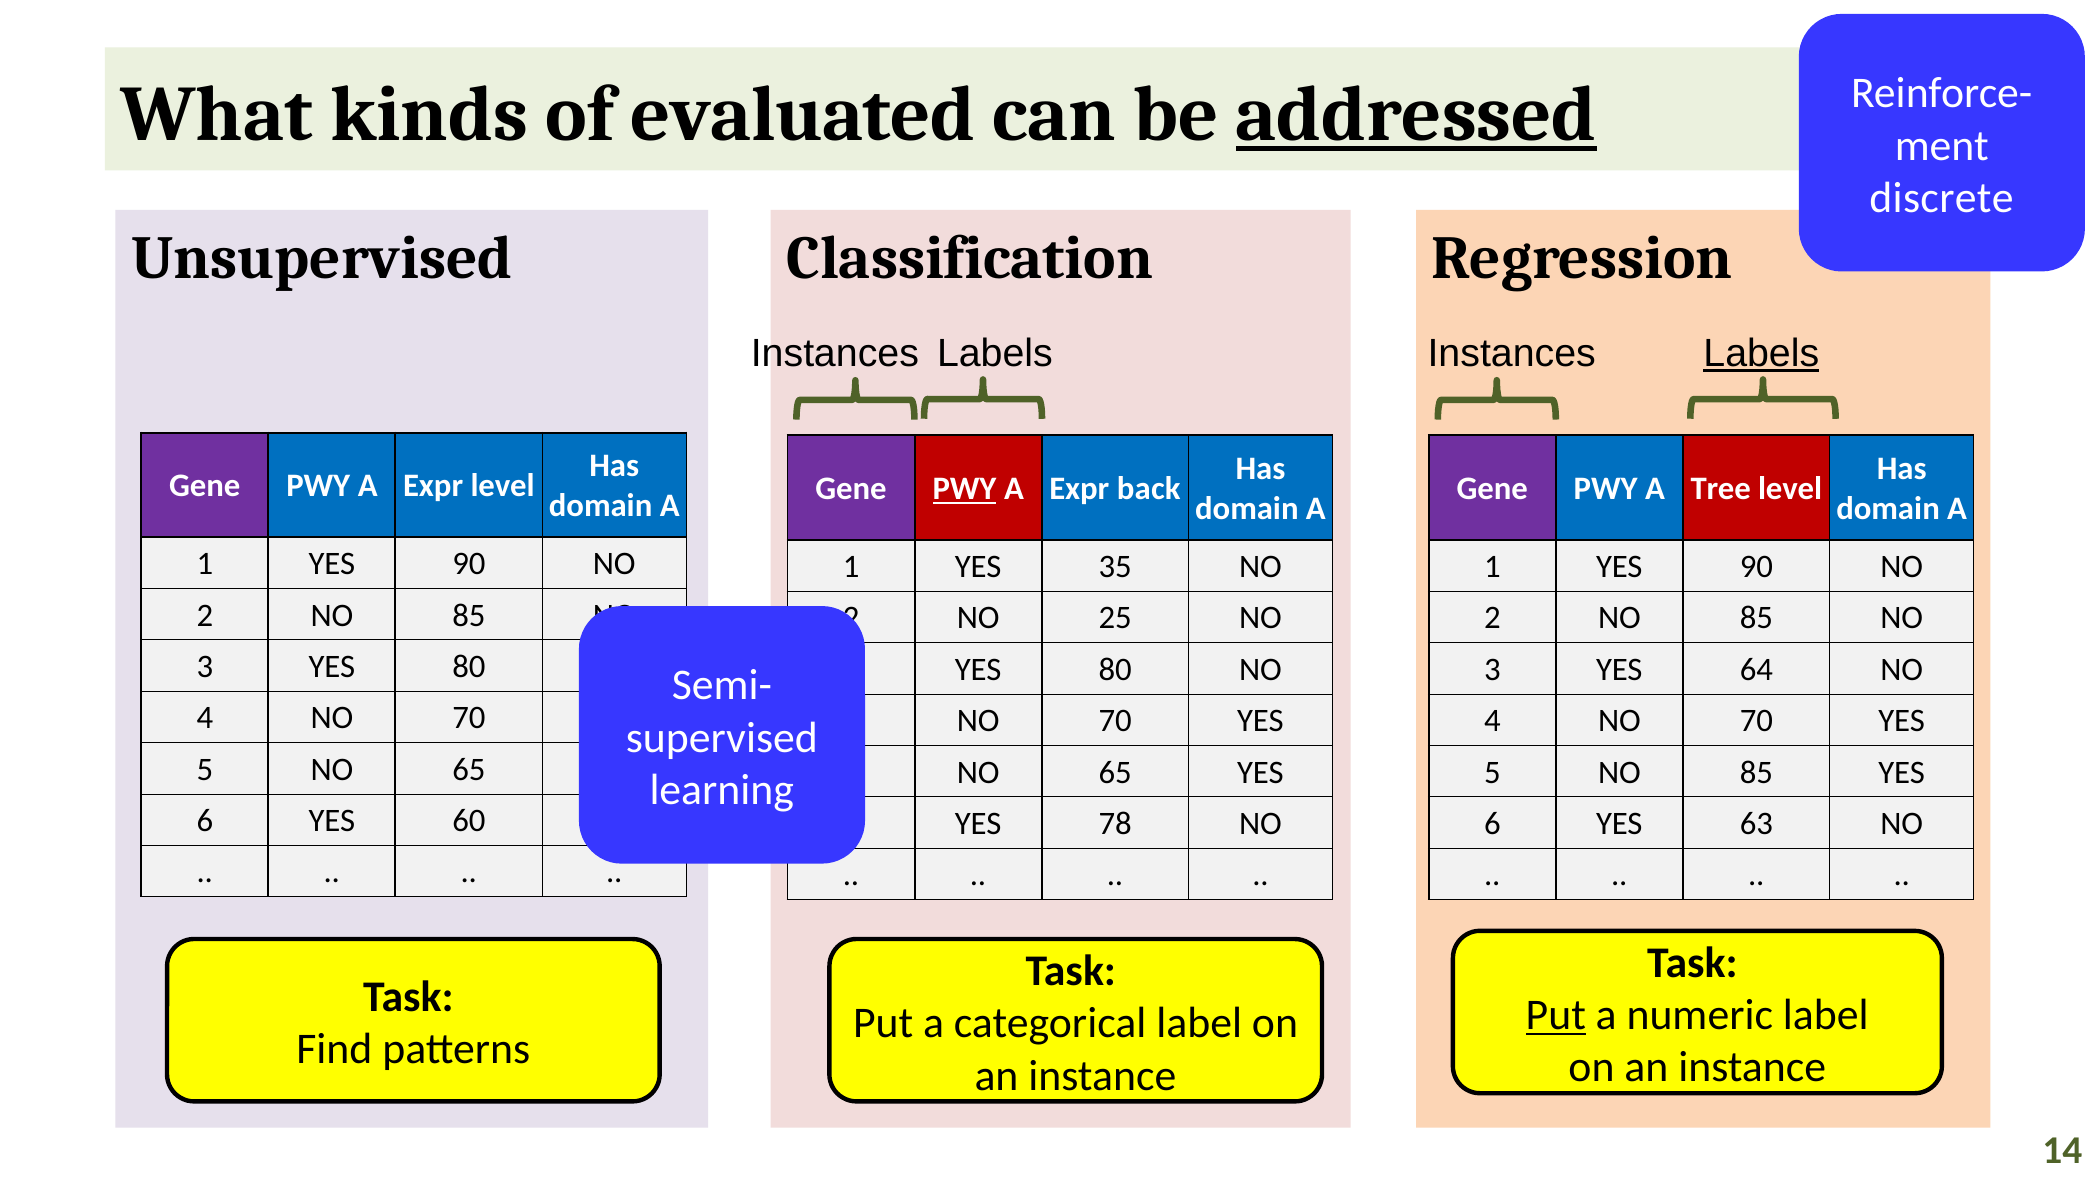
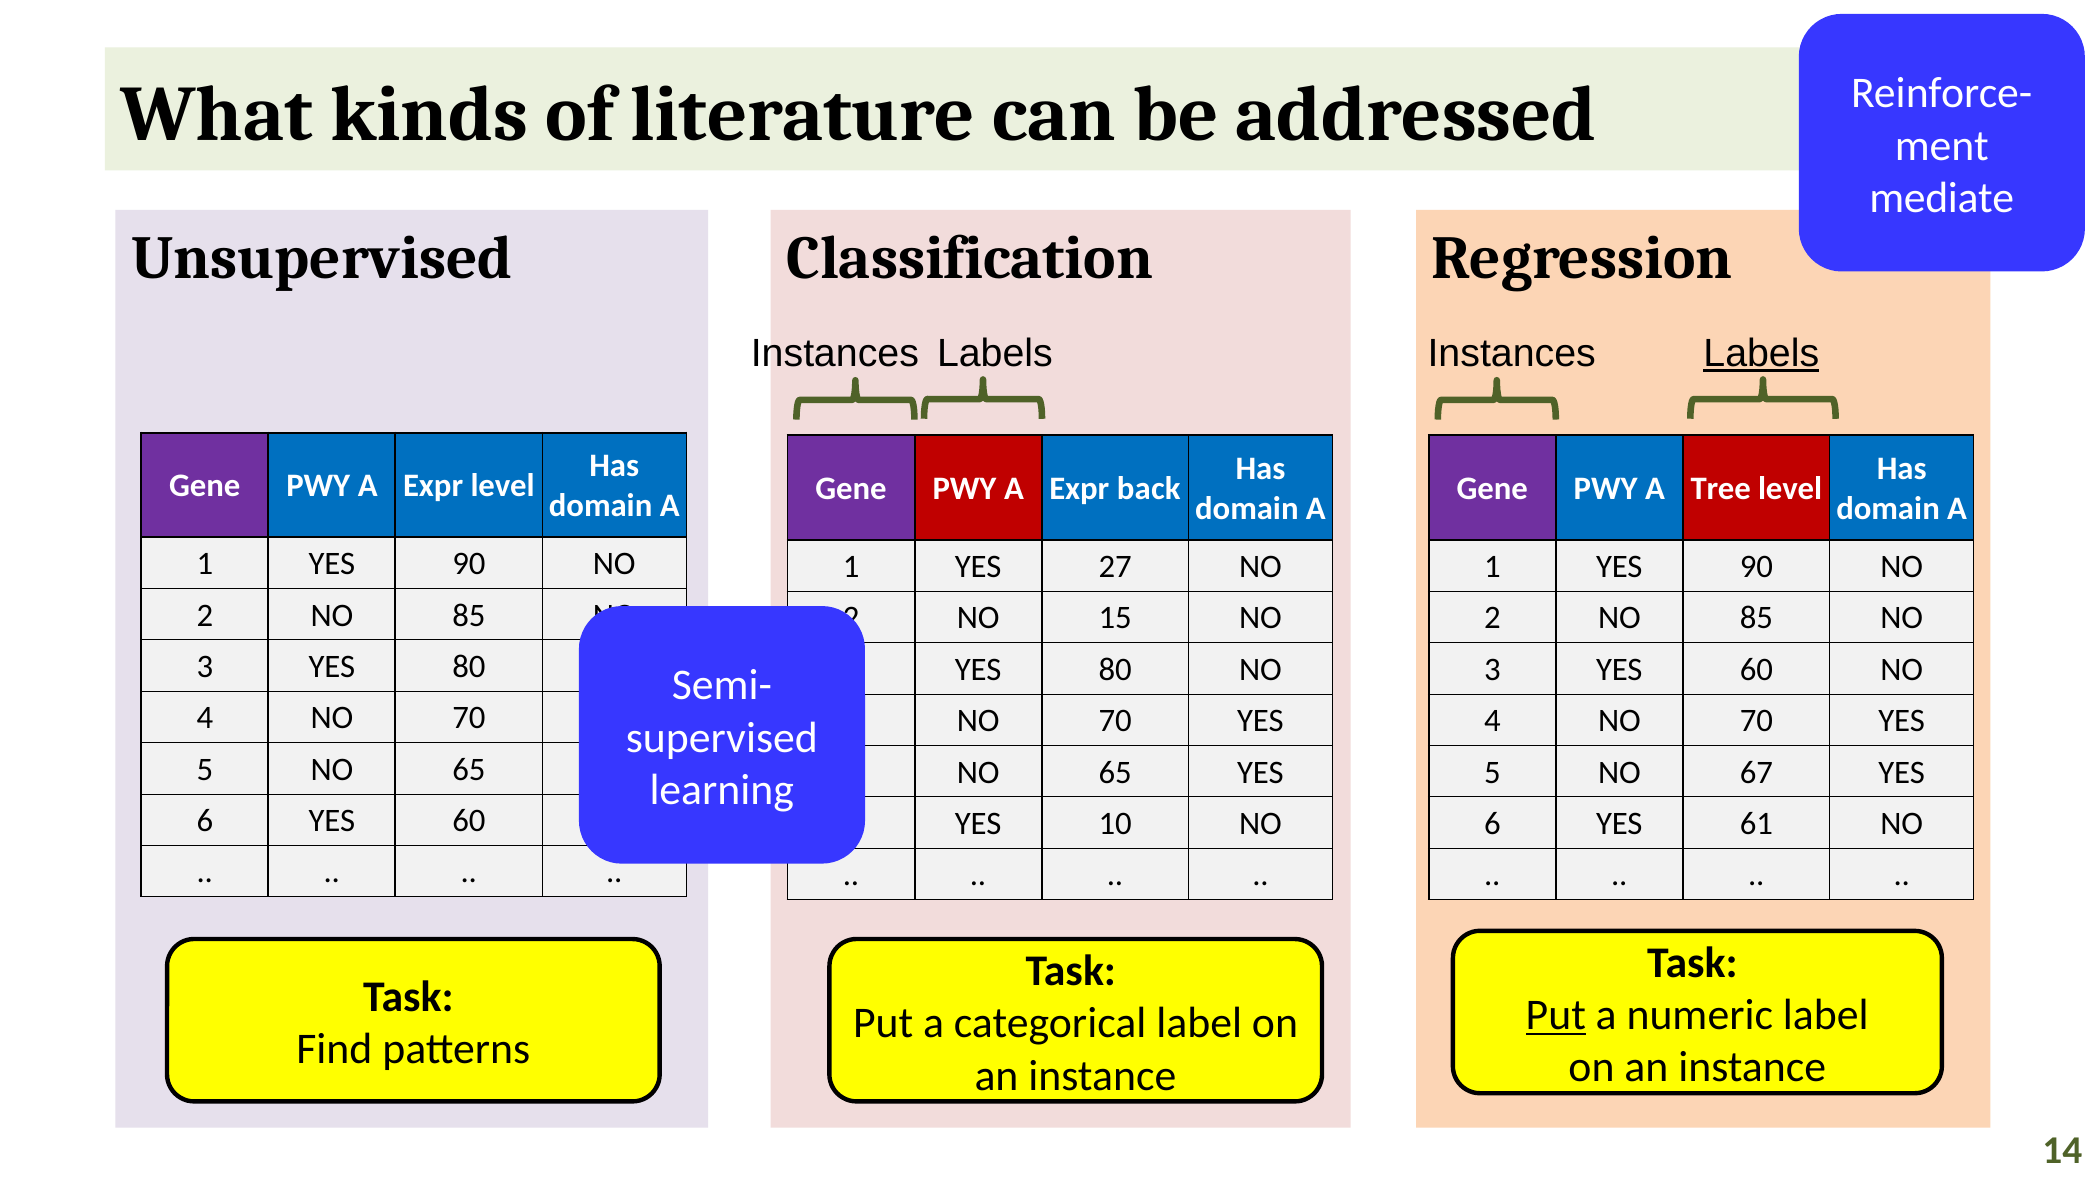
evaluated: evaluated -> literature (803, 114)
addressed underline: present -> none (1416, 114)
discrete: discrete -> mediate (1942, 198)
PWY underline: present -> none (965, 489)
35: 35 -> 27 (1115, 567)
25: 25 -> 15 (1115, 618)
3 YES 64: 64 -> 60 (1756, 670)
5 NO 85: 85 -> 67 (1756, 772)
78: 78 -> 10 (1115, 824)
63: 63 -> 61 (1756, 824)
